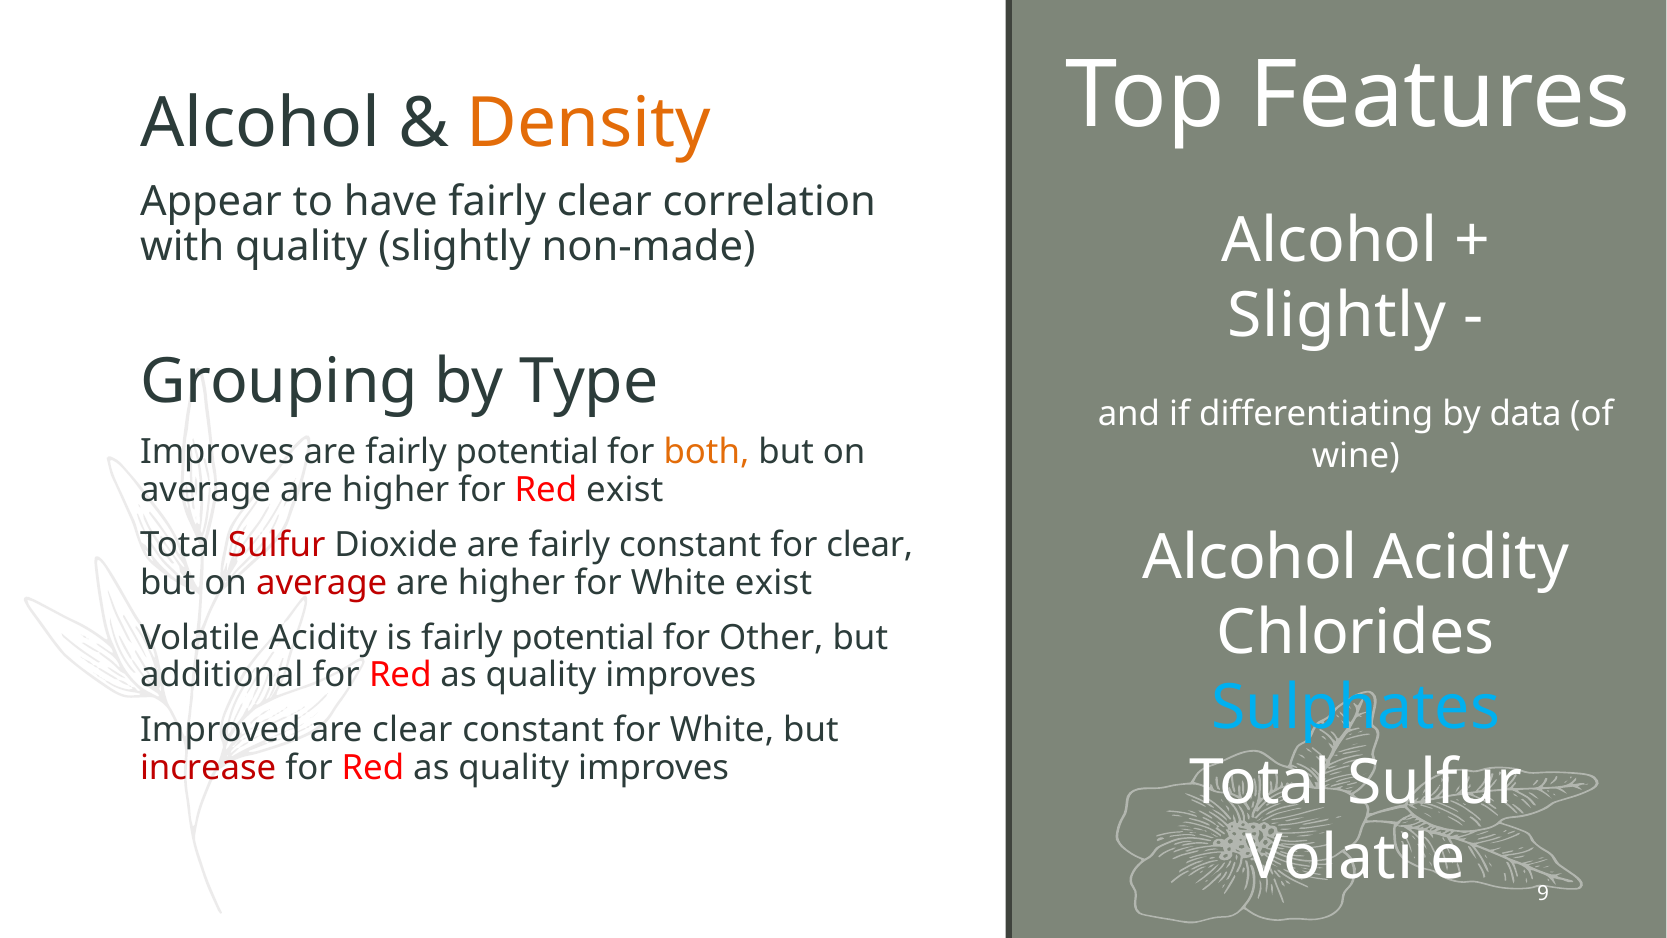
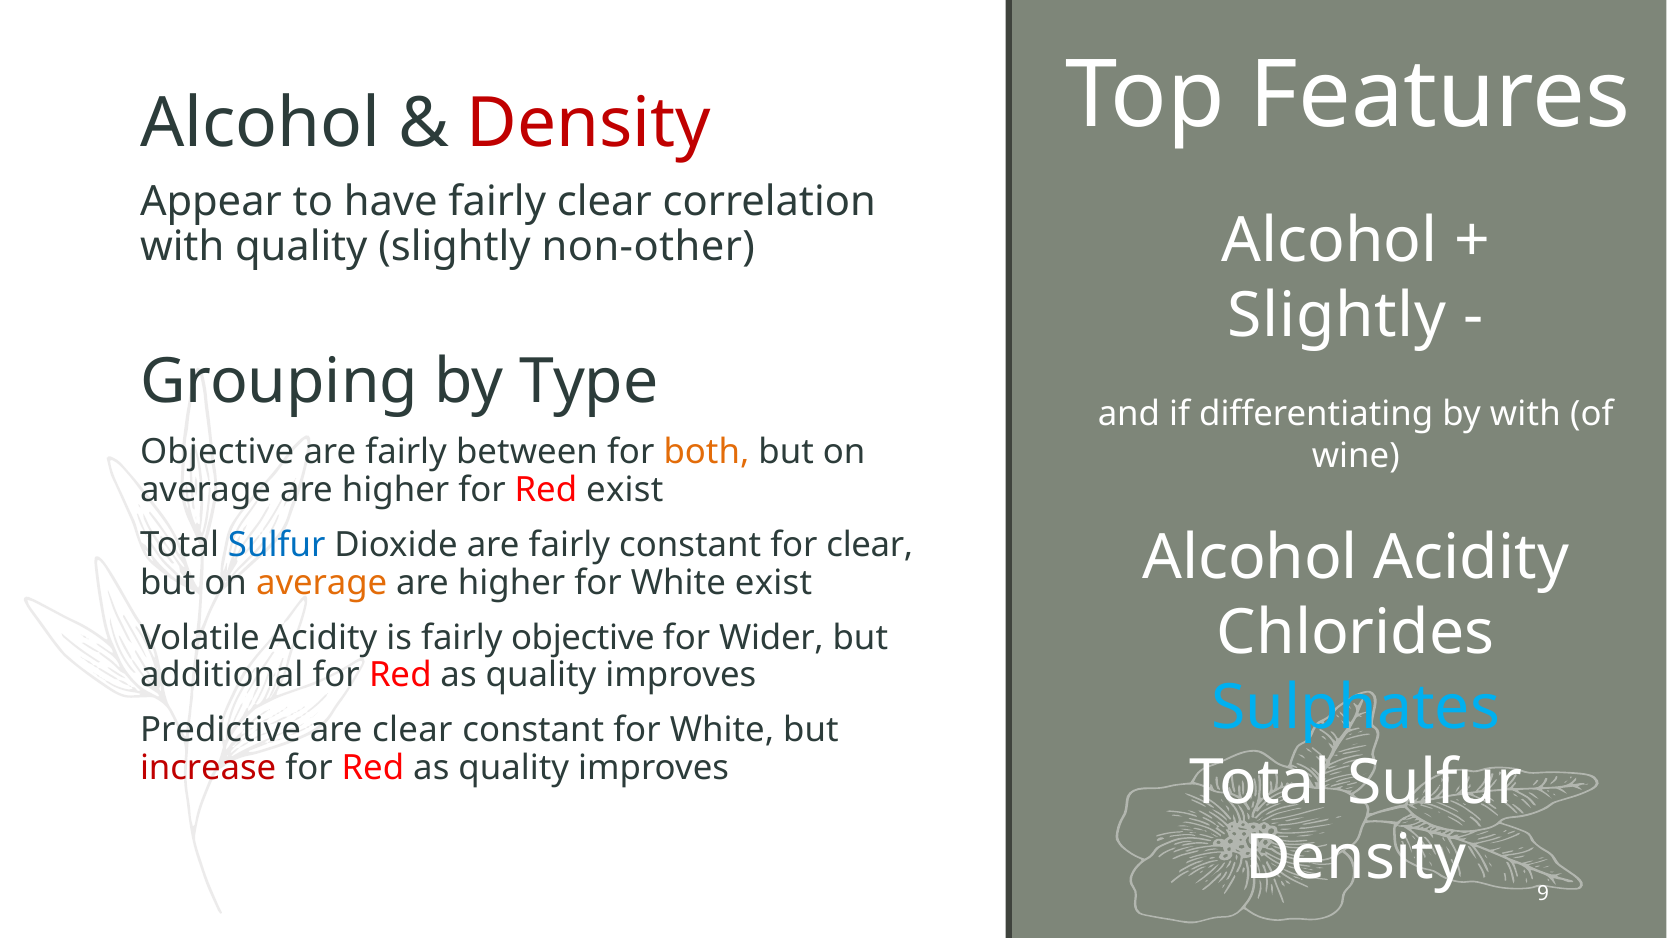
Density colour: orange -> red (589, 124)
non-made: non-made -> non-other (648, 246)
by data: data -> with (1525, 414)
Improves: Improves -> Objective (217, 452)
are fairly potential: potential -> between (527, 452)
Sulfur colour: red -> blue (277, 545)
average colour: red -> orange (322, 582)
is fairly potential: potential -> objective (583, 637)
Other: Other -> Wider (771, 637)
Improved: Improved -> Predictive (220, 730)
Volatile: Volatile -> Density (1356, 858)
